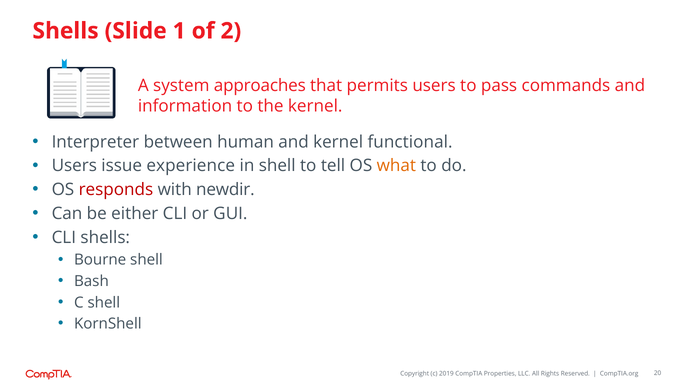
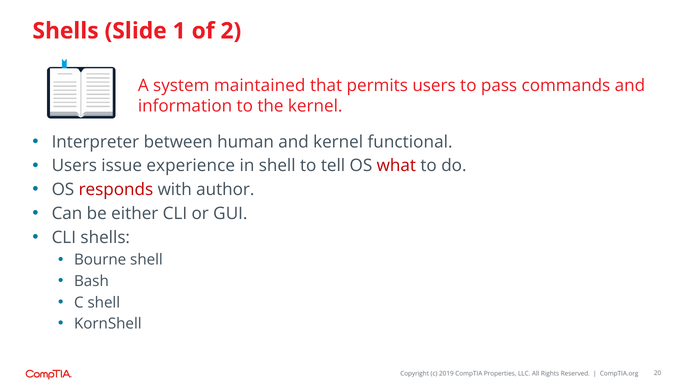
approaches: approaches -> maintained (260, 86)
what colour: orange -> red (396, 166)
newdir: newdir -> author (225, 190)
